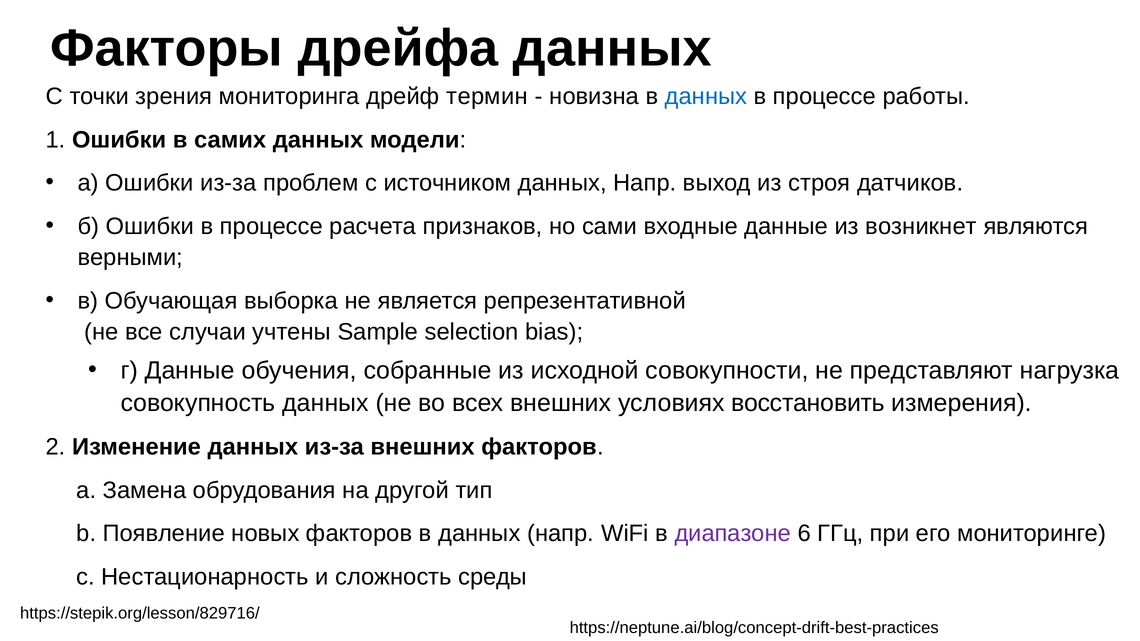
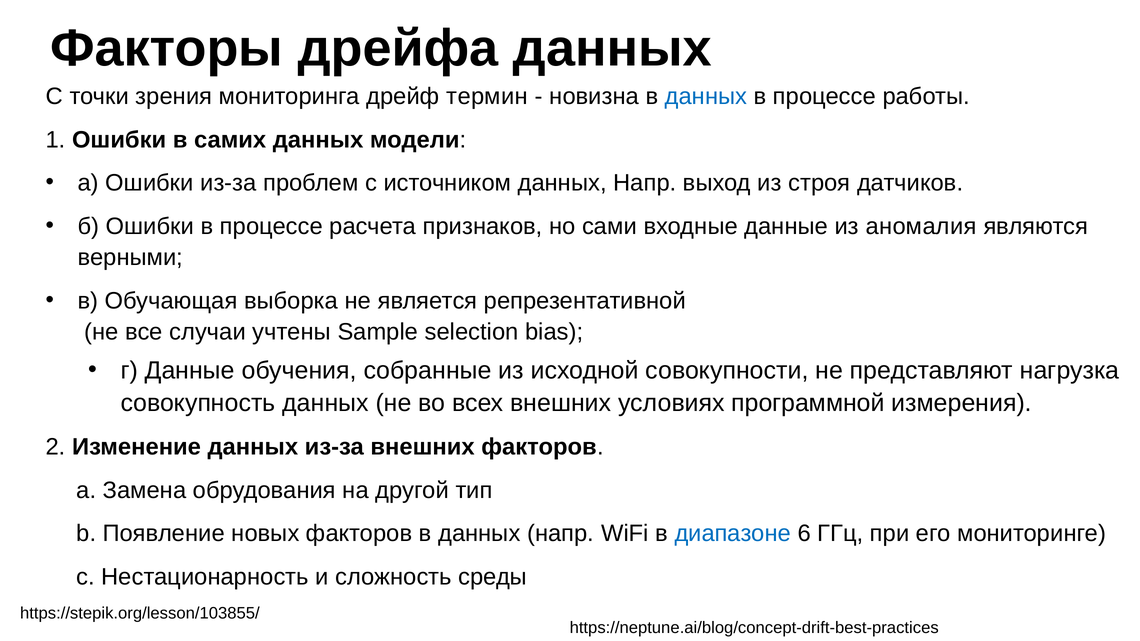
возникнет: возникнет -> аномалия (921, 226)
восстановить: восстановить -> программной (808, 403)
диапазоне colour: purple -> blue (733, 534)
https://stepik.org/lesson/829716/: https://stepik.org/lesson/829716/ -> https://stepik.org/lesson/103855/ (140, 613)
